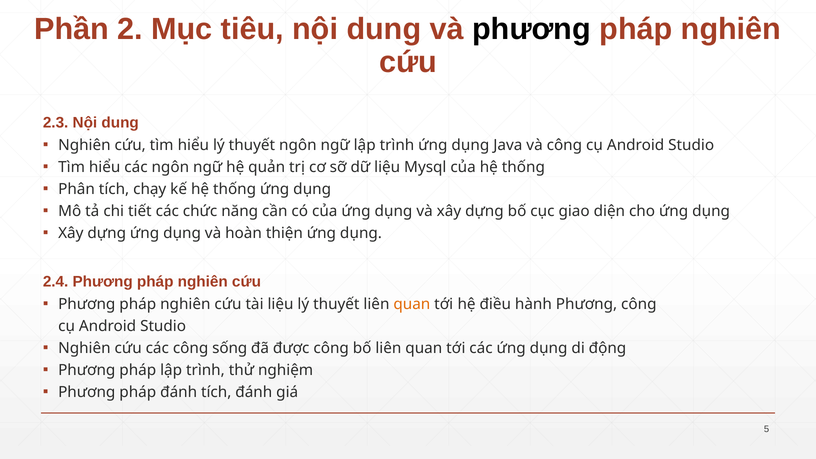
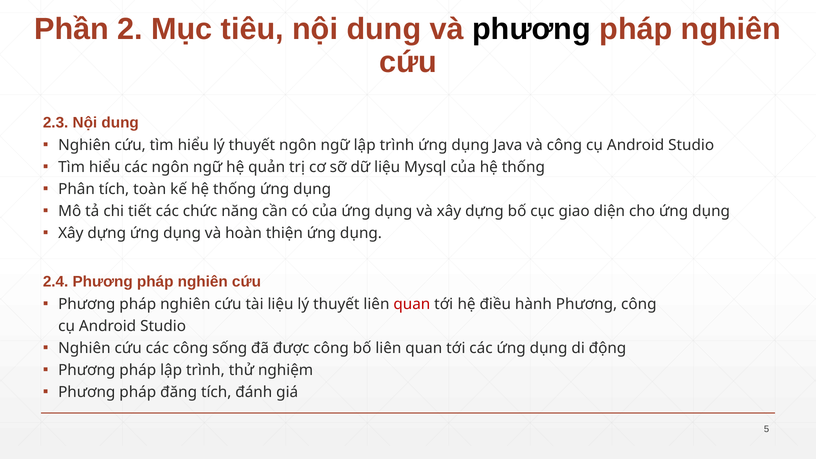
chạy: chạy -> toàn (150, 189)
quan colour: orange -> red (412, 304)
pháp đánh: đánh -> đăng (179, 392)
